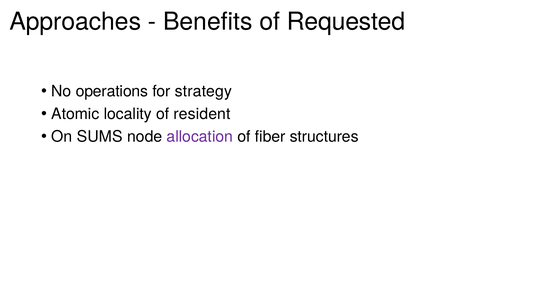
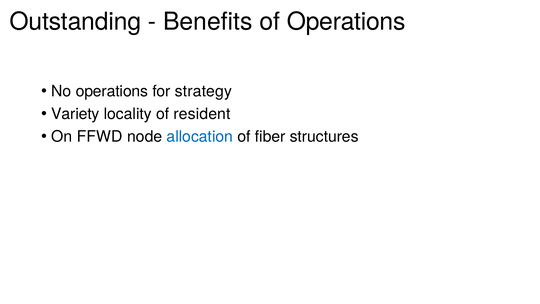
Approaches: Approaches -> Outstanding (75, 22)
of Requested: Requested -> Operations (346, 22)
Atomic: Atomic -> Variety (75, 114)
SUMS: SUMS -> FFWD (100, 137)
allocation colour: purple -> blue (200, 137)
